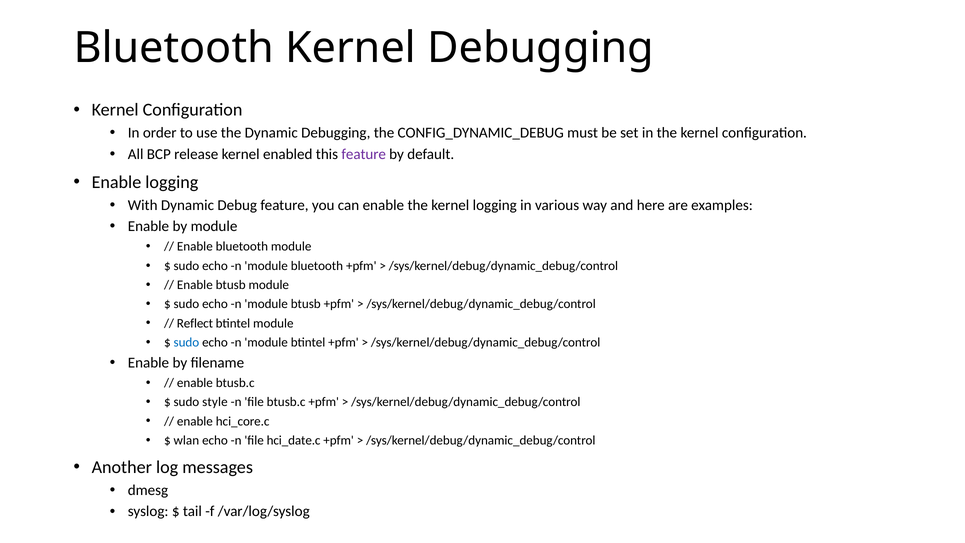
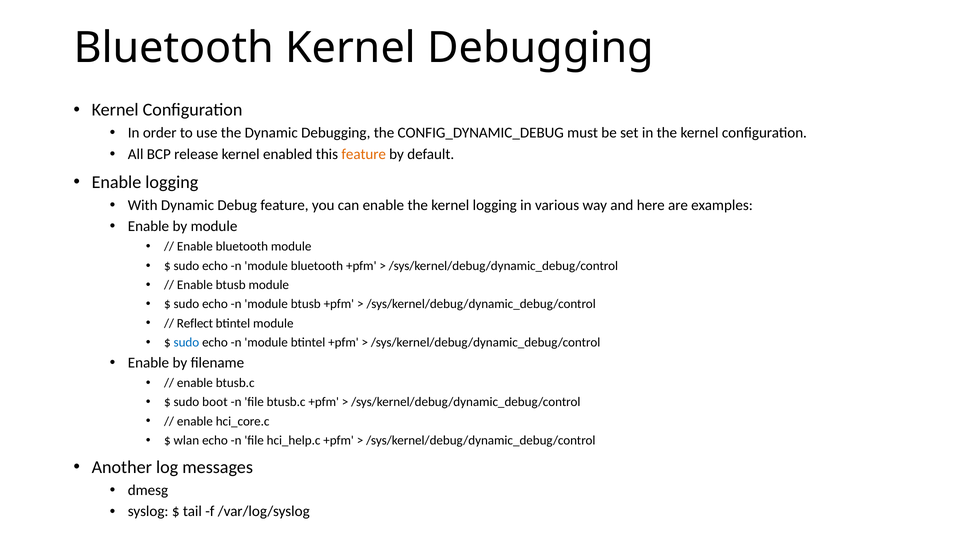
feature colour: purple -> orange (364, 154)
style: style -> boot (215, 402)
hci_date.c: hci_date.c -> hci_help.c (294, 440)
